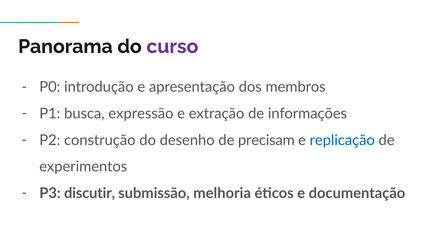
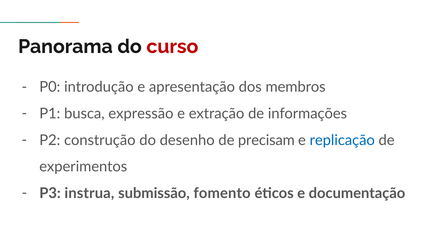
curso colour: purple -> red (172, 47)
discutir: discutir -> instrua (89, 193)
melhoria: melhoria -> fomento (222, 193)
